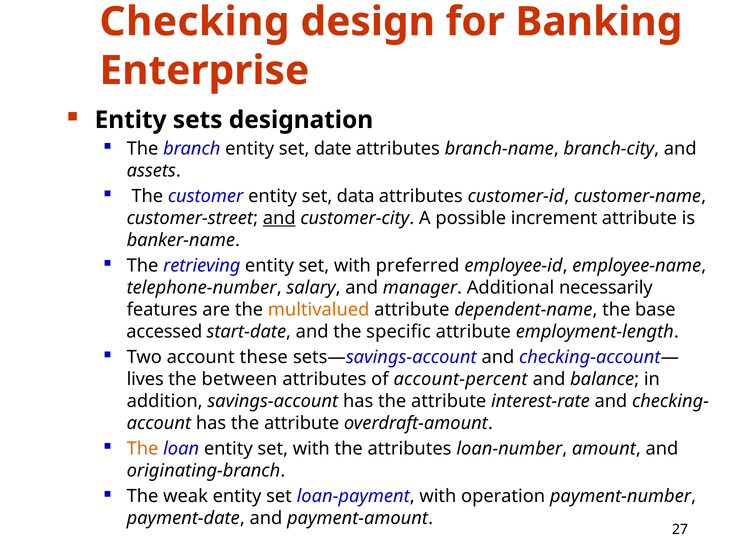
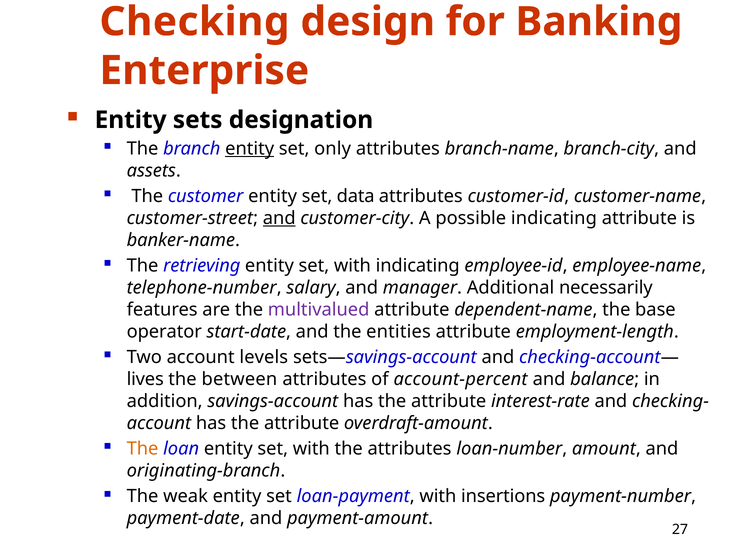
entity underline: none -> present (250, 149)
date: date -> only (333, 149)
possible increment: increment -> indicating (554, 218)
with preferred: preferred -> indicating (418, 266)
multivalued colour: orange -> purple (319, 310)
accessed: accessed -> operator (164, 332)
specific: specific -> entities (399, 332)
these: these -> levels (264, 357)
operation: operation -> insertions (503, 496)
